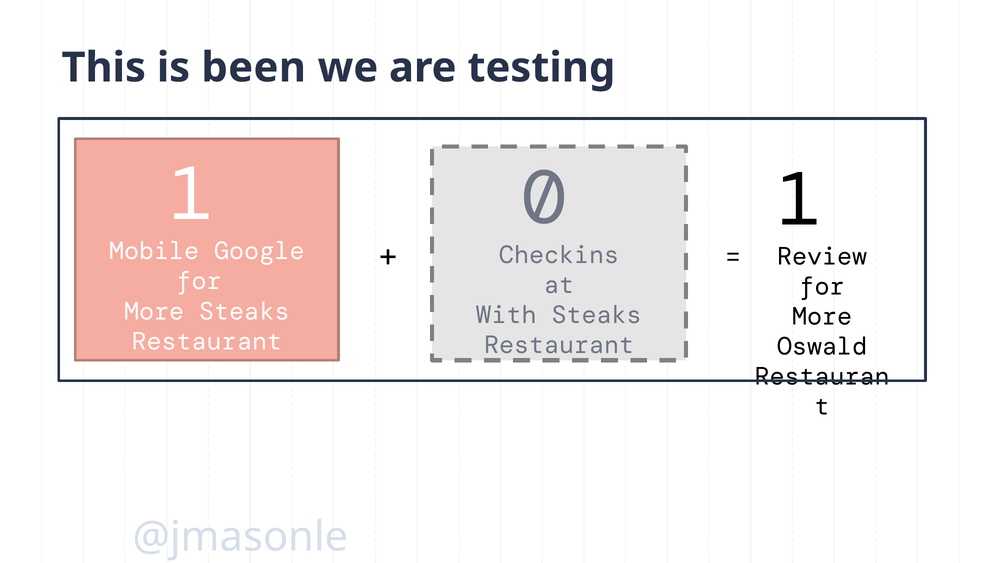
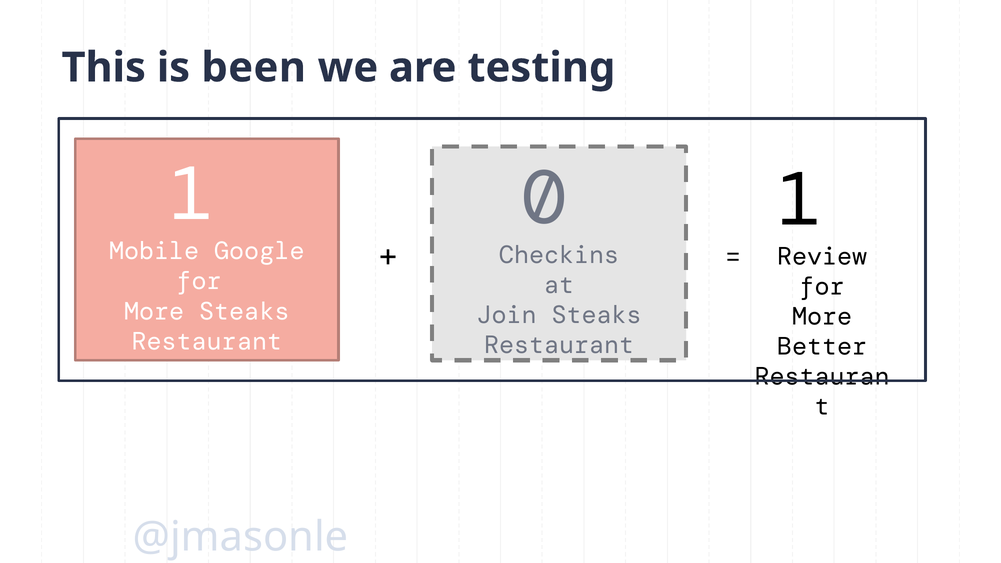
With: With -> Join (507, 315)
Oswald: Oswald -> Better (822, 347)
